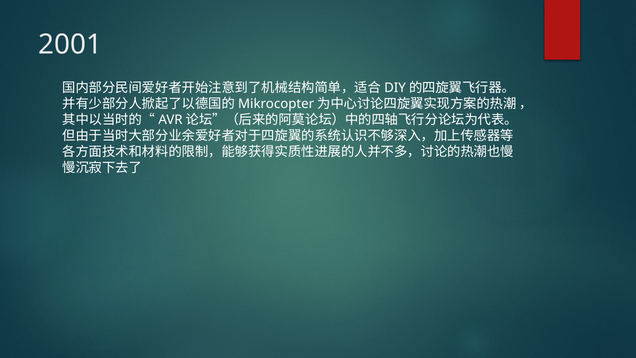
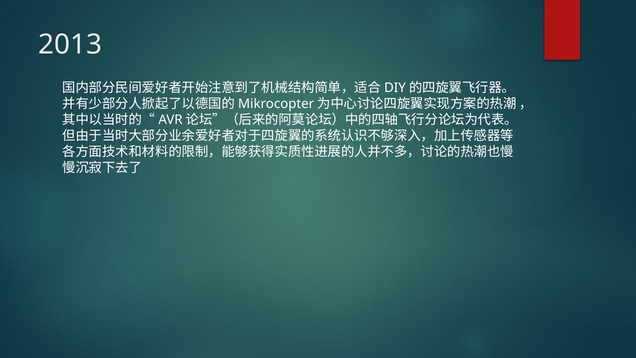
2001: 2001 -> 2013 (70, 45)
